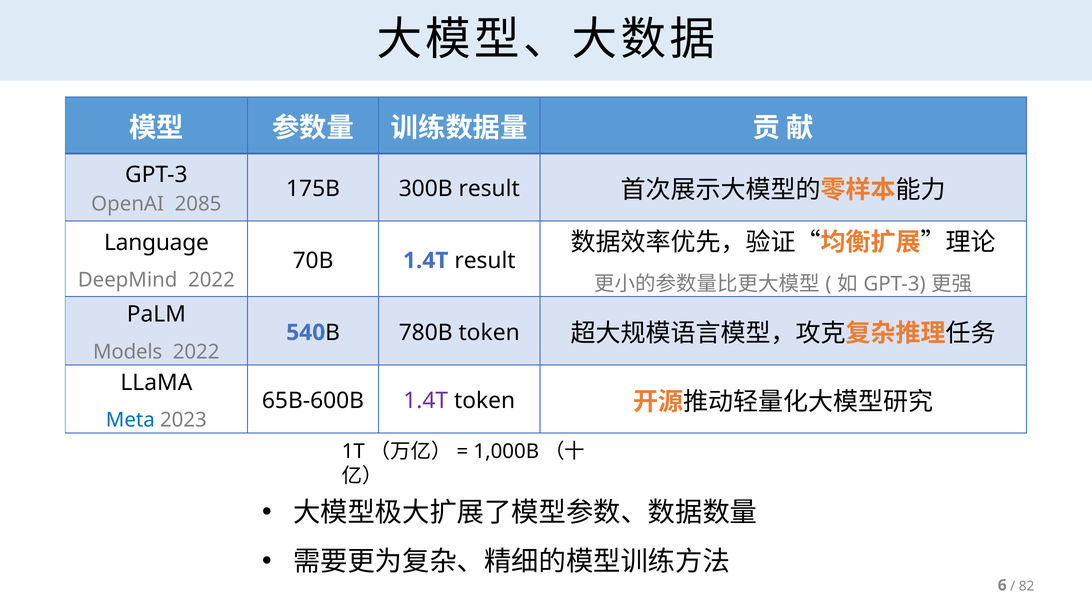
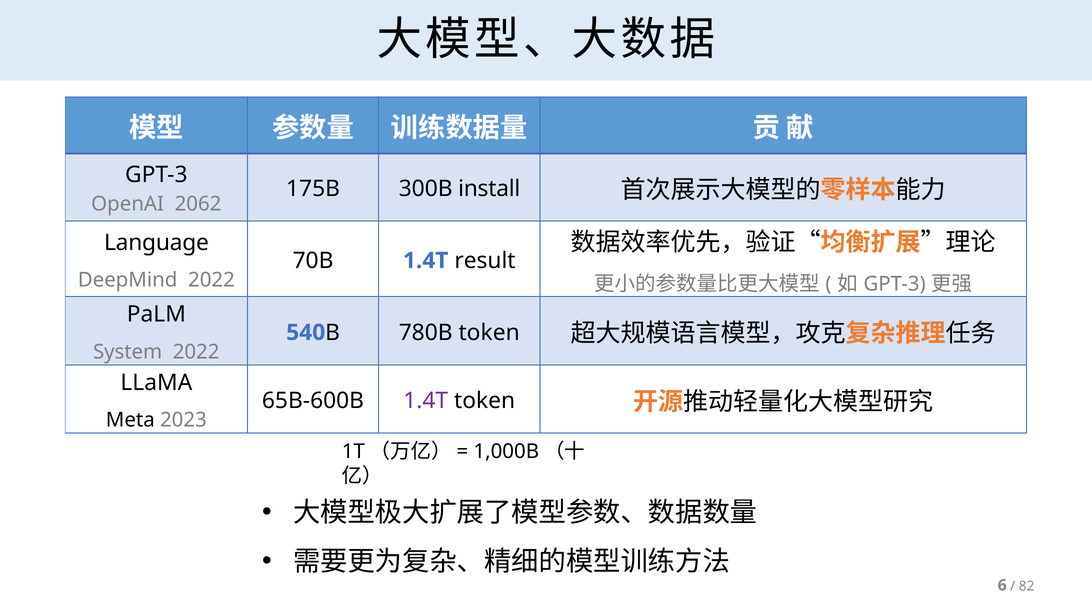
300B result: result -> install (489, 189)
2085: 2085 -> 2062 (198, 204)
Models: Models -> System (128, 352)
Meta colour: blue -> black (130, 420)
